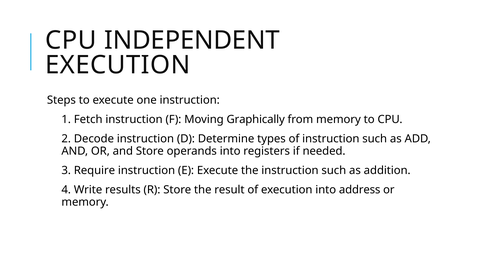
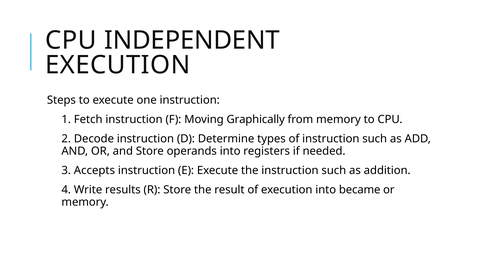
Require: Require -> Accepts (94, 171)
address: address -> became (360, 190)
